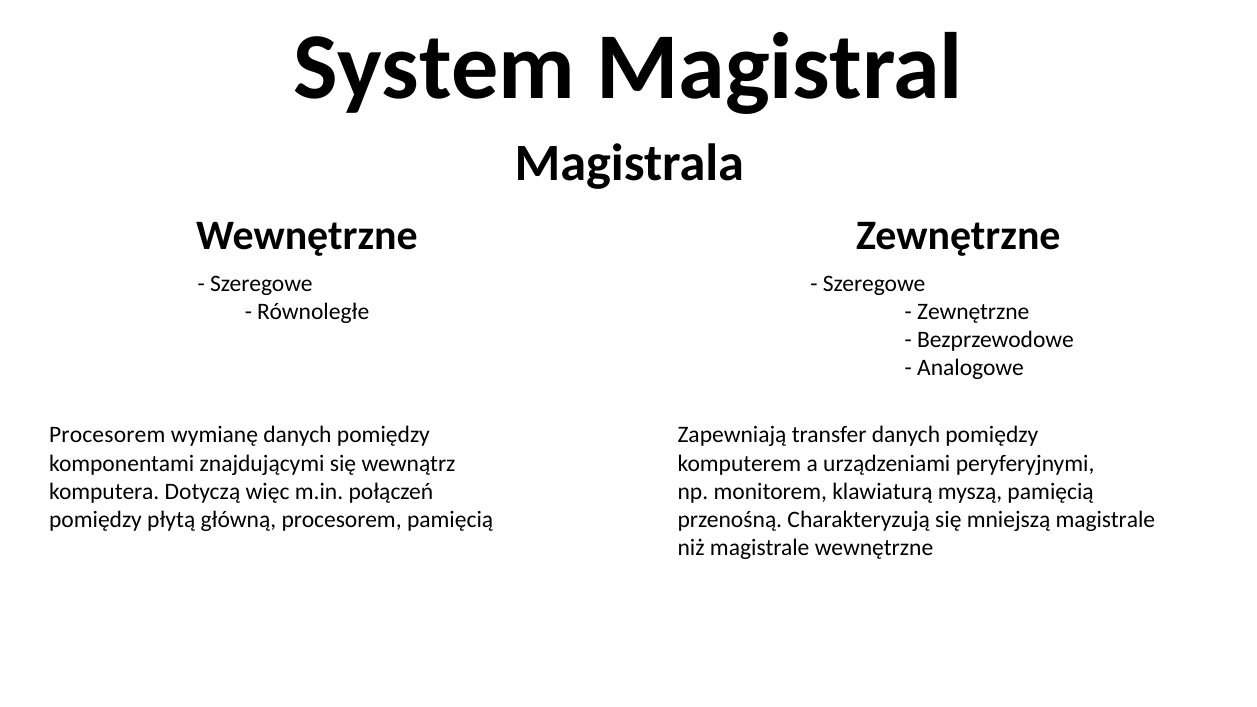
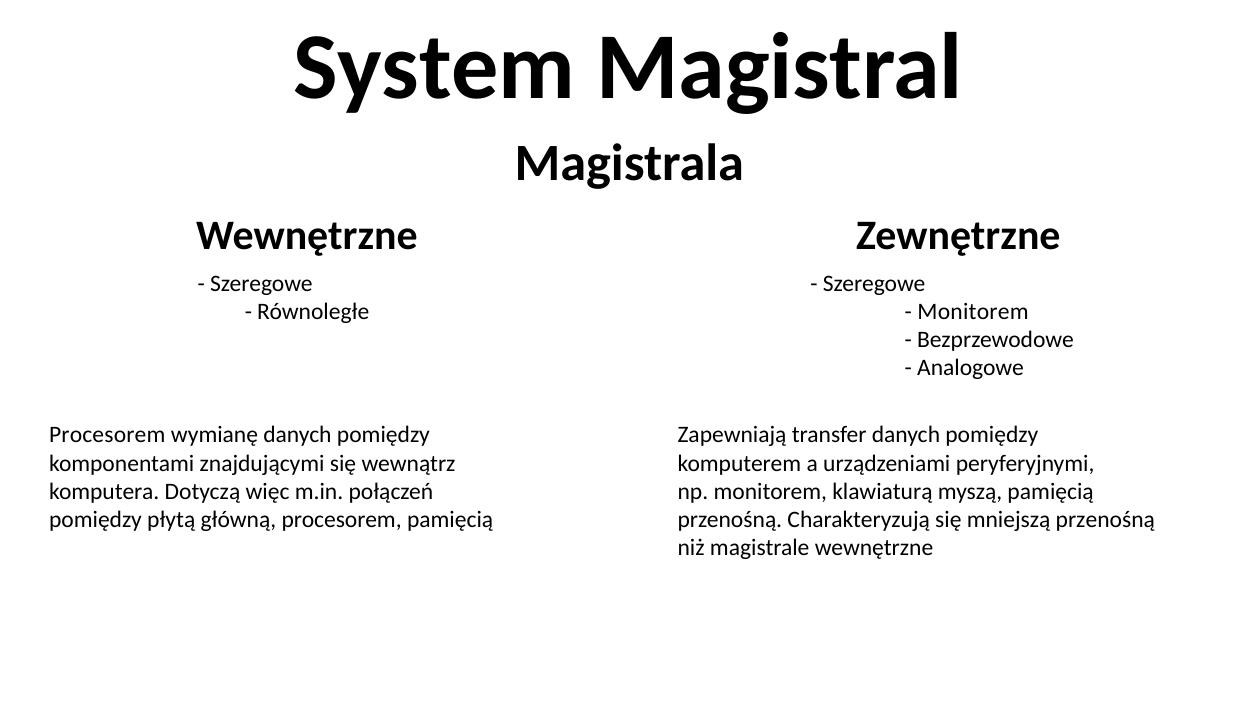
Zewnętrzne: Zewnętrzne -> Monitorem (973, 312)
mniejszą magistrale: magistrale -> przenośną (1105, 520)
